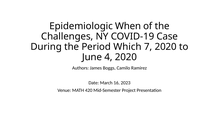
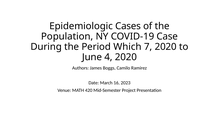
When: When -> Cases (128, 26)
Challenges: Challenges -> Population (67, 36)
